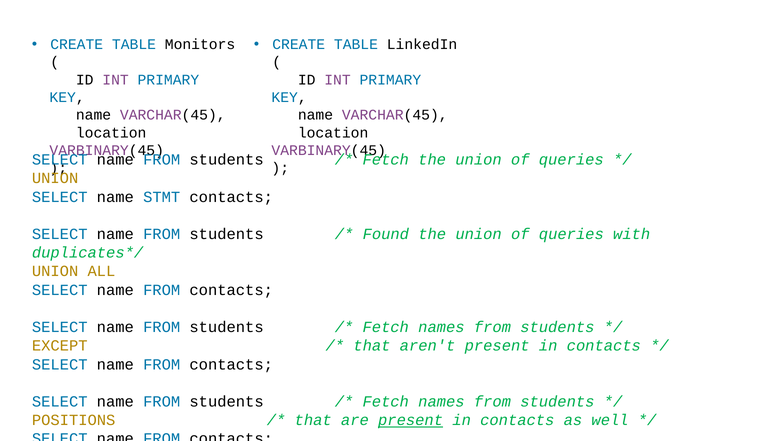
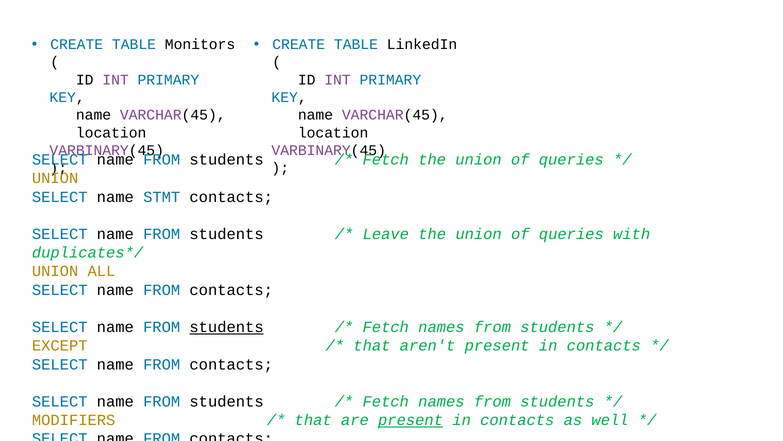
Found: Found -> Leave (386, 234)
students underline: none -> present (227, 327)
POSITIONS: POSITIONS -> MODIFIERS (74, 420)
